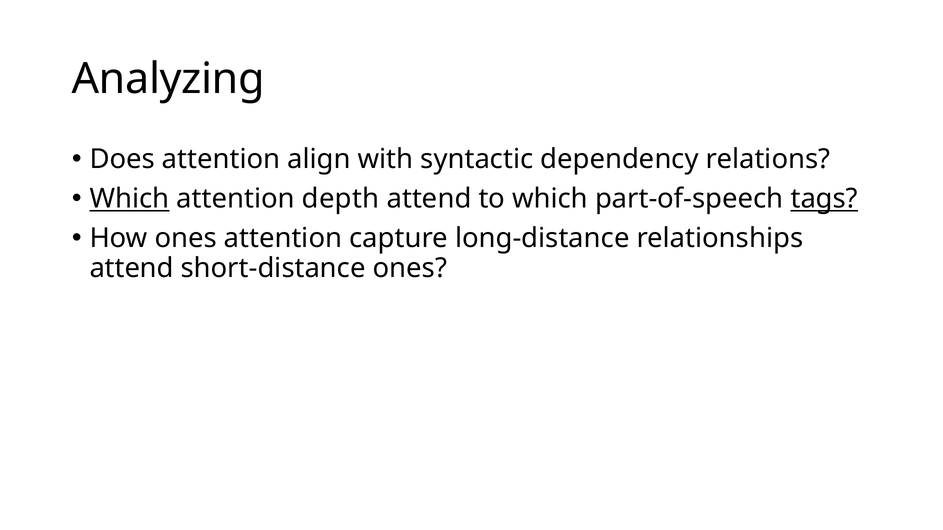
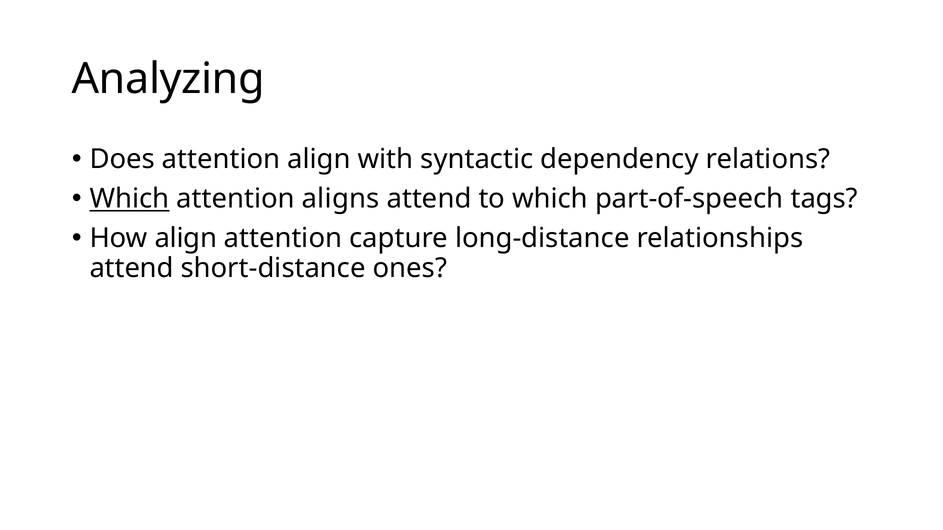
depth: depth -> aligns (341, 199)
tags underline: present -> none (824, 199)
How ones: ones -> align (186, 239)
